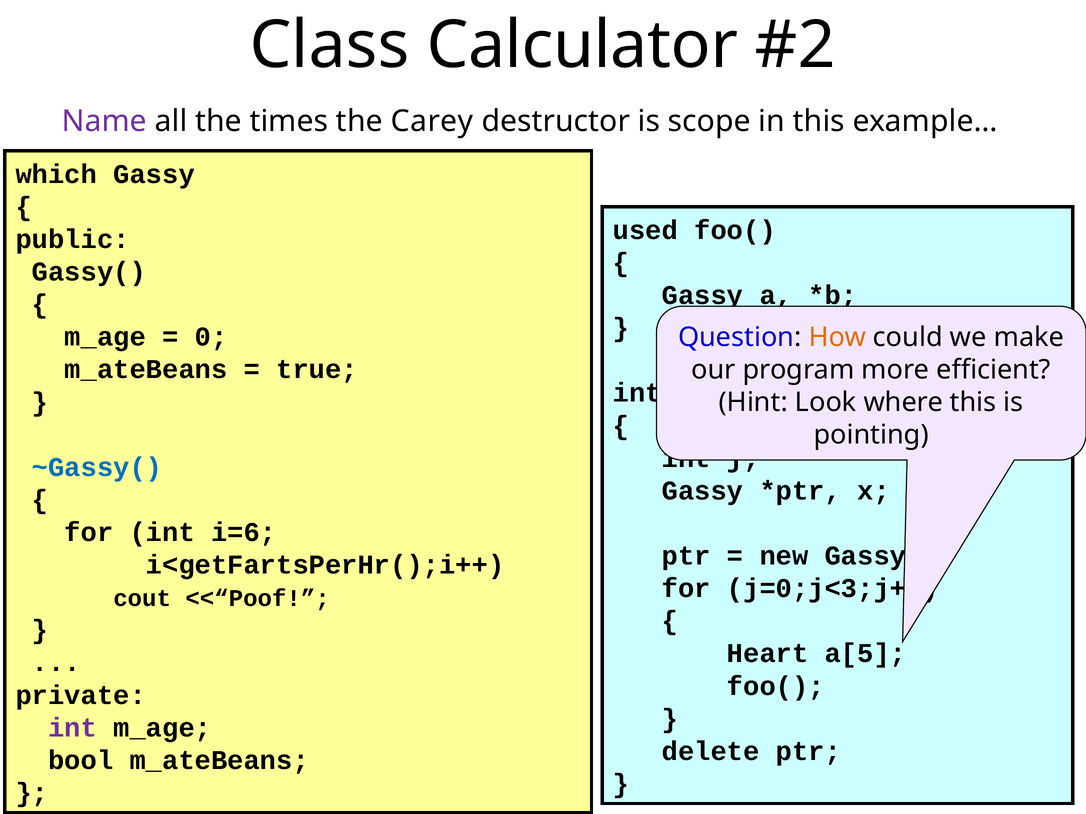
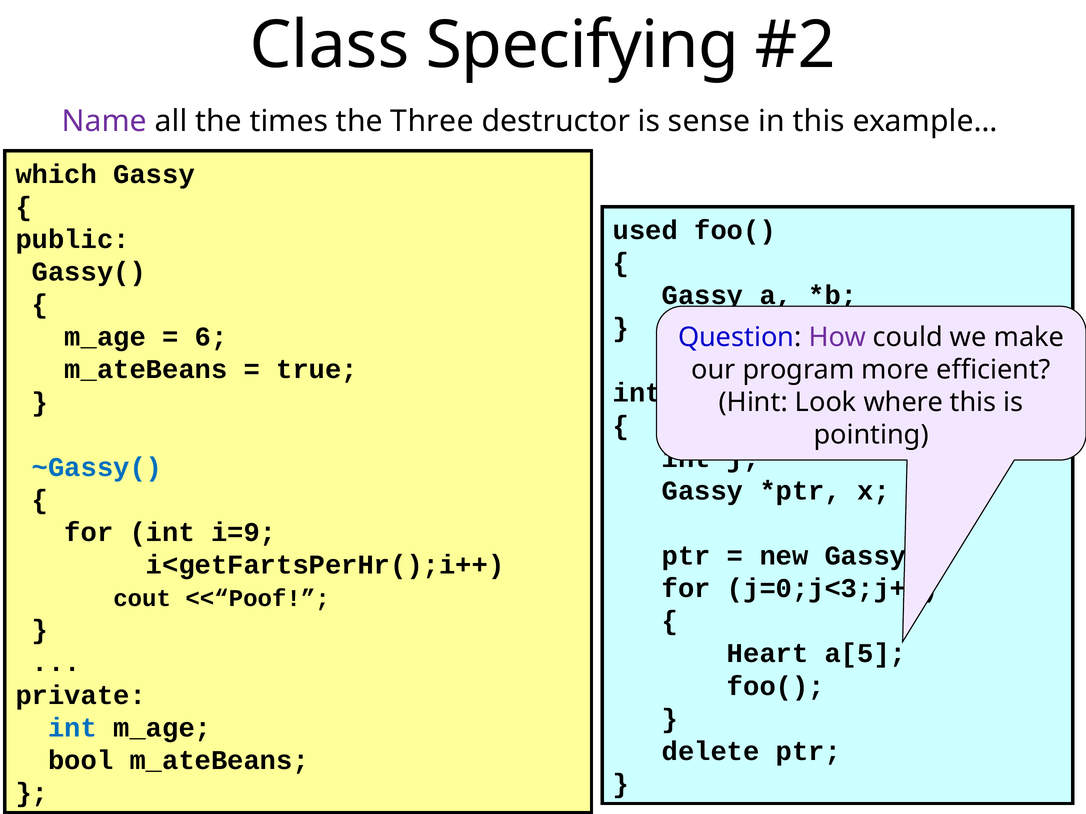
Calculator: Calculator -> Specifying (582, 45)
Carey: Carey -> Three (432, 122)
scope: scope -> sense (709, 122)
0: 0 -> 6 (211, 337)
How colour: orange -> purple (837, 337)
i=6: i=6 -> i=9 (244, 533)
int colour: purple -> blue (73, 728)
